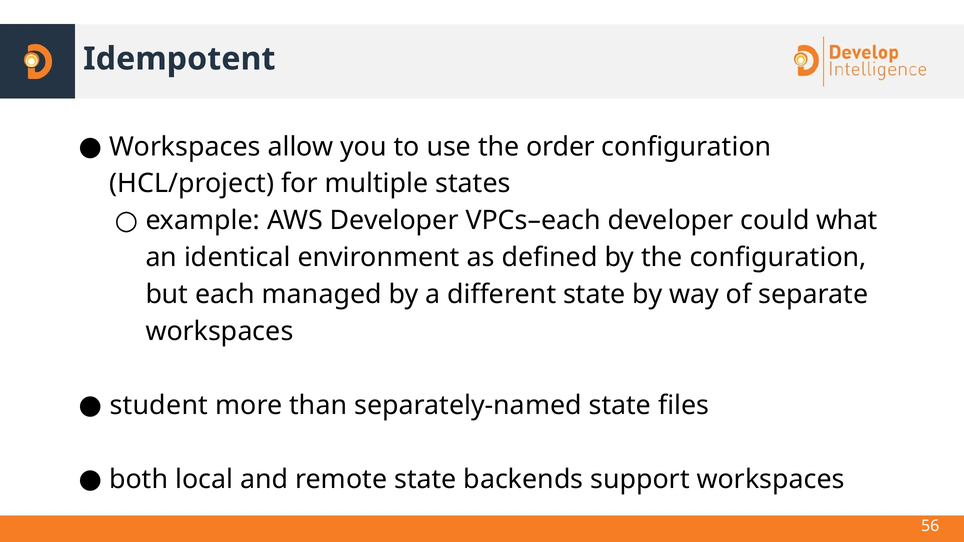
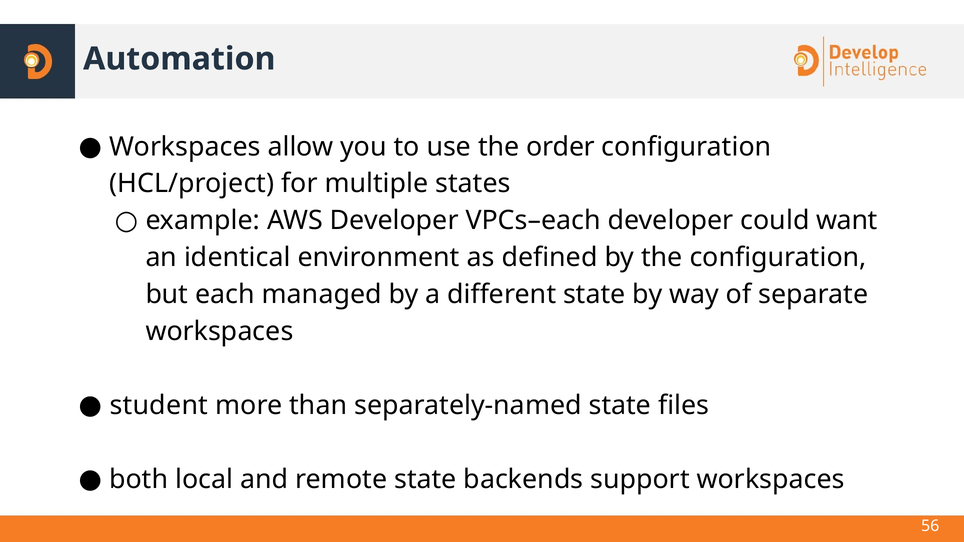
Idempotent: Idempotent -> Automation (179, 59)
what: what -> want (847, 221)
